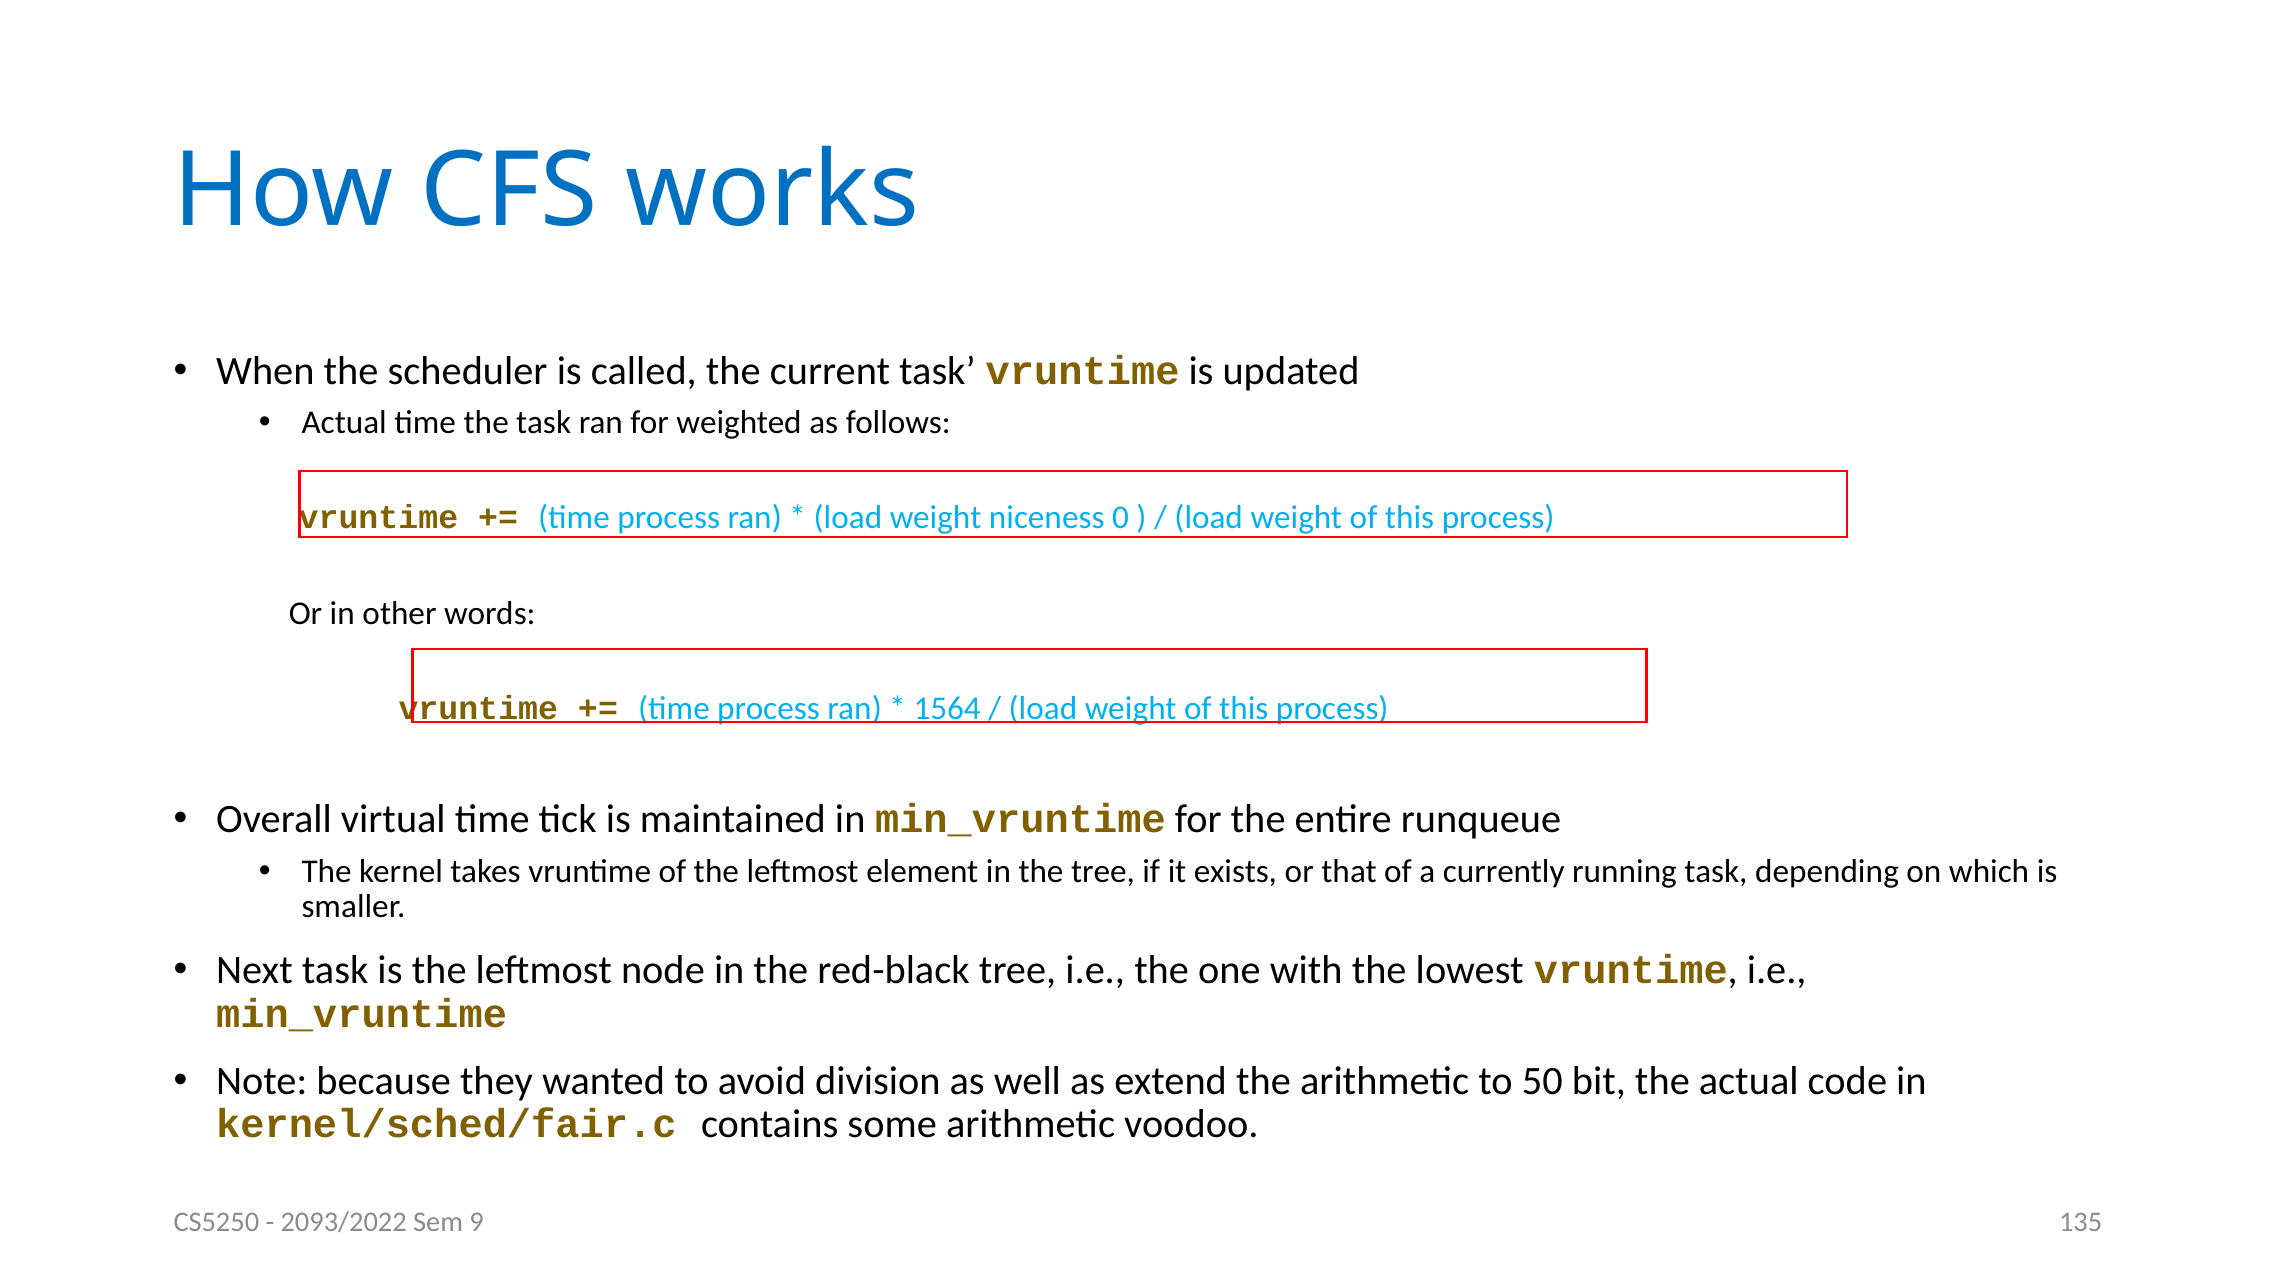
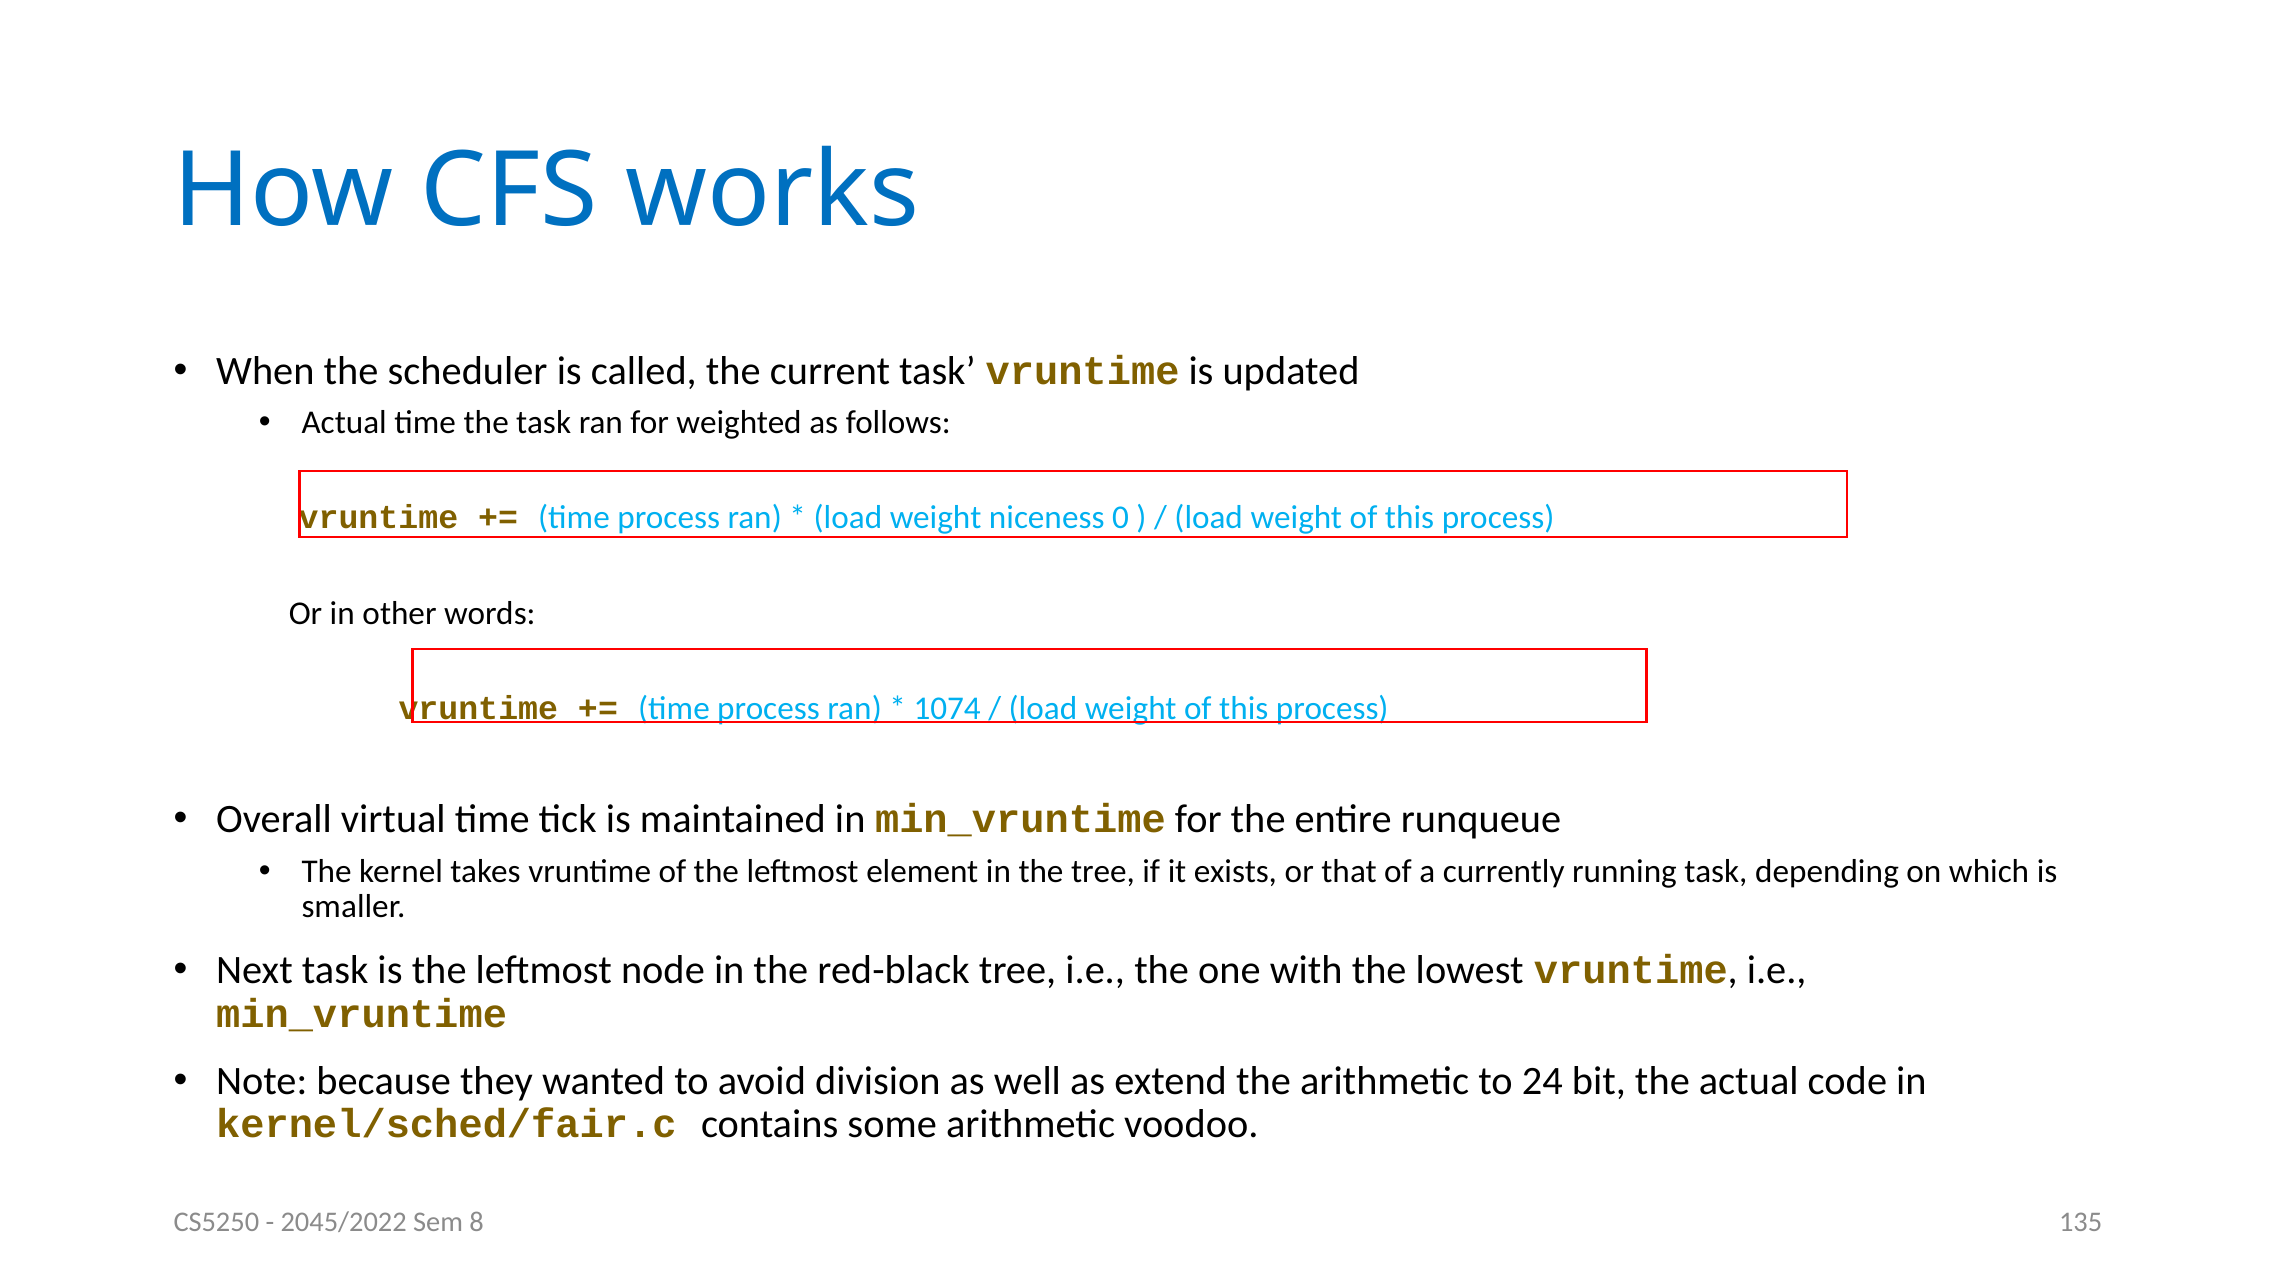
1564: 1564 -> 1074 (947, 709)
50: 50 -> 24 (1542, 1081)
2093/2022: 2093/2022 -> 2045/2022 (344, 1223)
9: 9 -> 8 (476, 1223)
